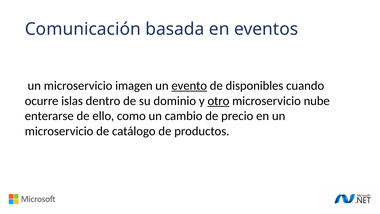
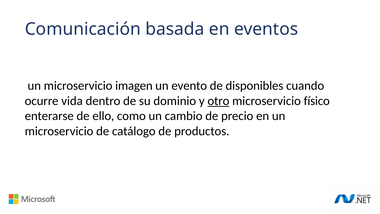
evento underline: present -> none (189, 85)
islas: islas -> vida (72, 101)
nube: nube -> físico (317, 101)
